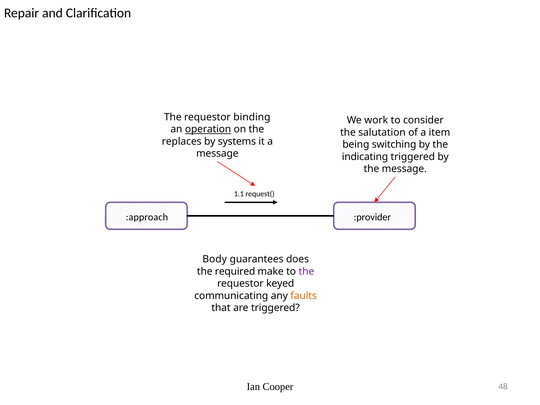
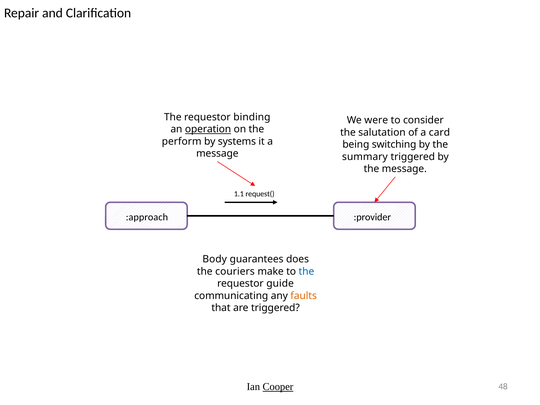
work: work -> were (376, 120)
item: item -> card (439, 132)
replaces: replaces -> perform (182, 141)
indicating: indicating -> summary (365, 157)
required: required -> couriers (235, 271)
the colour: purple -> blue (306, 271)
keyed: keyed -> guide (280, 284)
Cooper underline: none -> present (278, 387)
